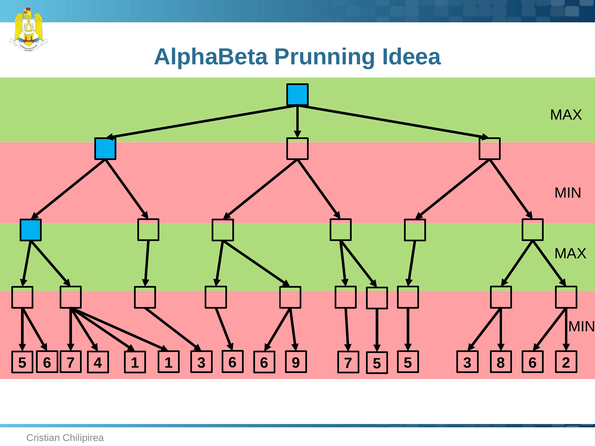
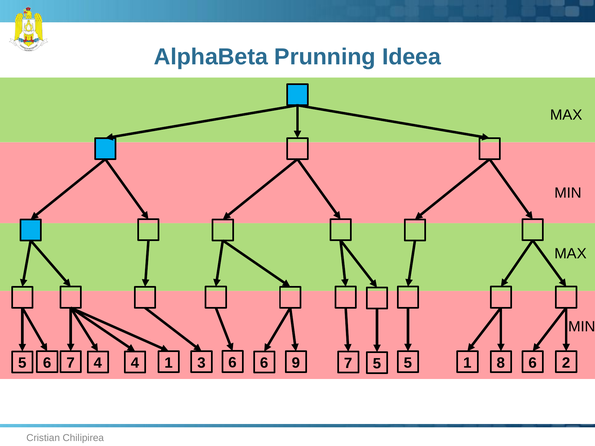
5 1: 1 -> 4 (135, 363)
6 3: 3 -> 1 (467, 363)
